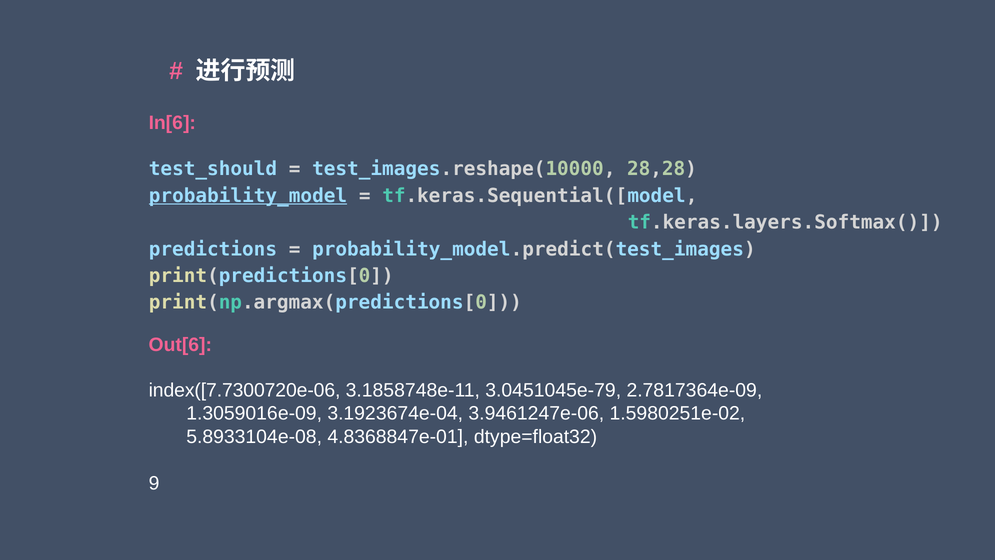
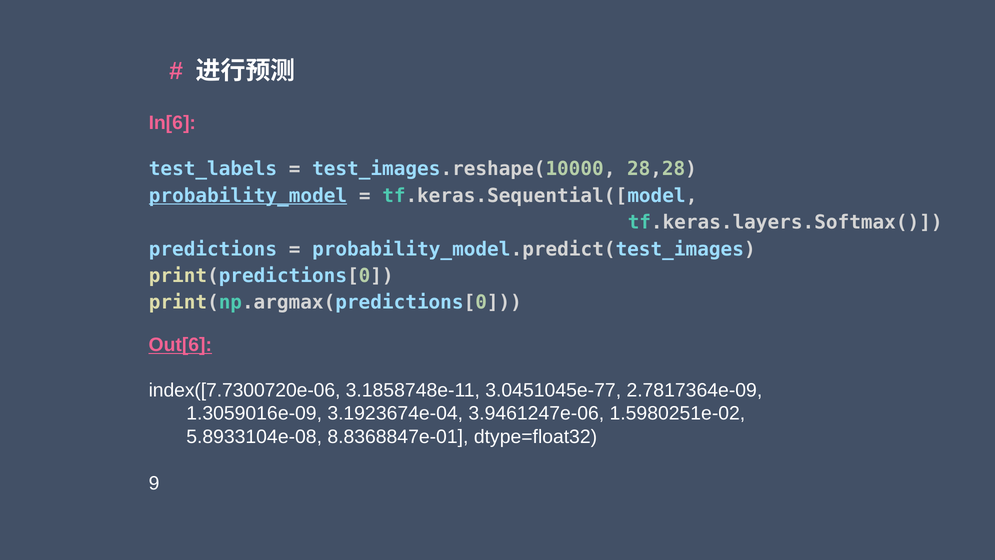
test_should: test_should -> test_labels (213, 169)
Out[6 underline: none -> present (180, 345)
3.0451045e-79: 3.0451045e-79 -> 3.0451045e-77 (553, 390)
4.8368847e-01: 4.8368847e-01 -> 8.8368847e-01 (398, 437)
